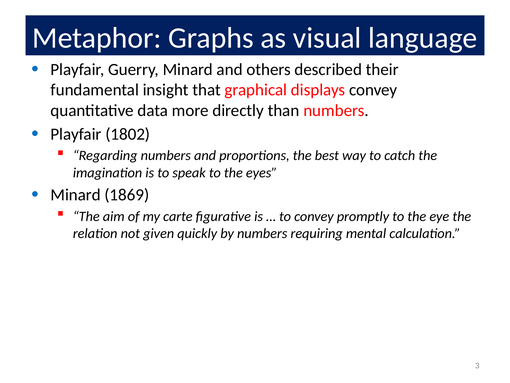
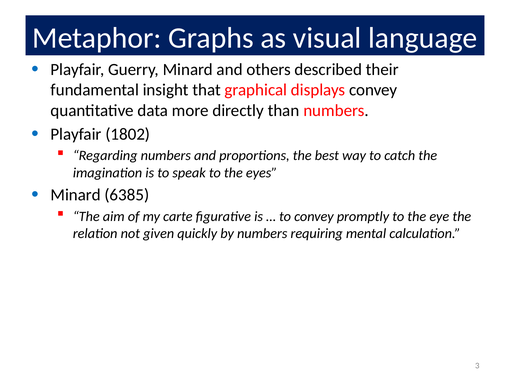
1869: 1869 -> 6385 (127, 195)
